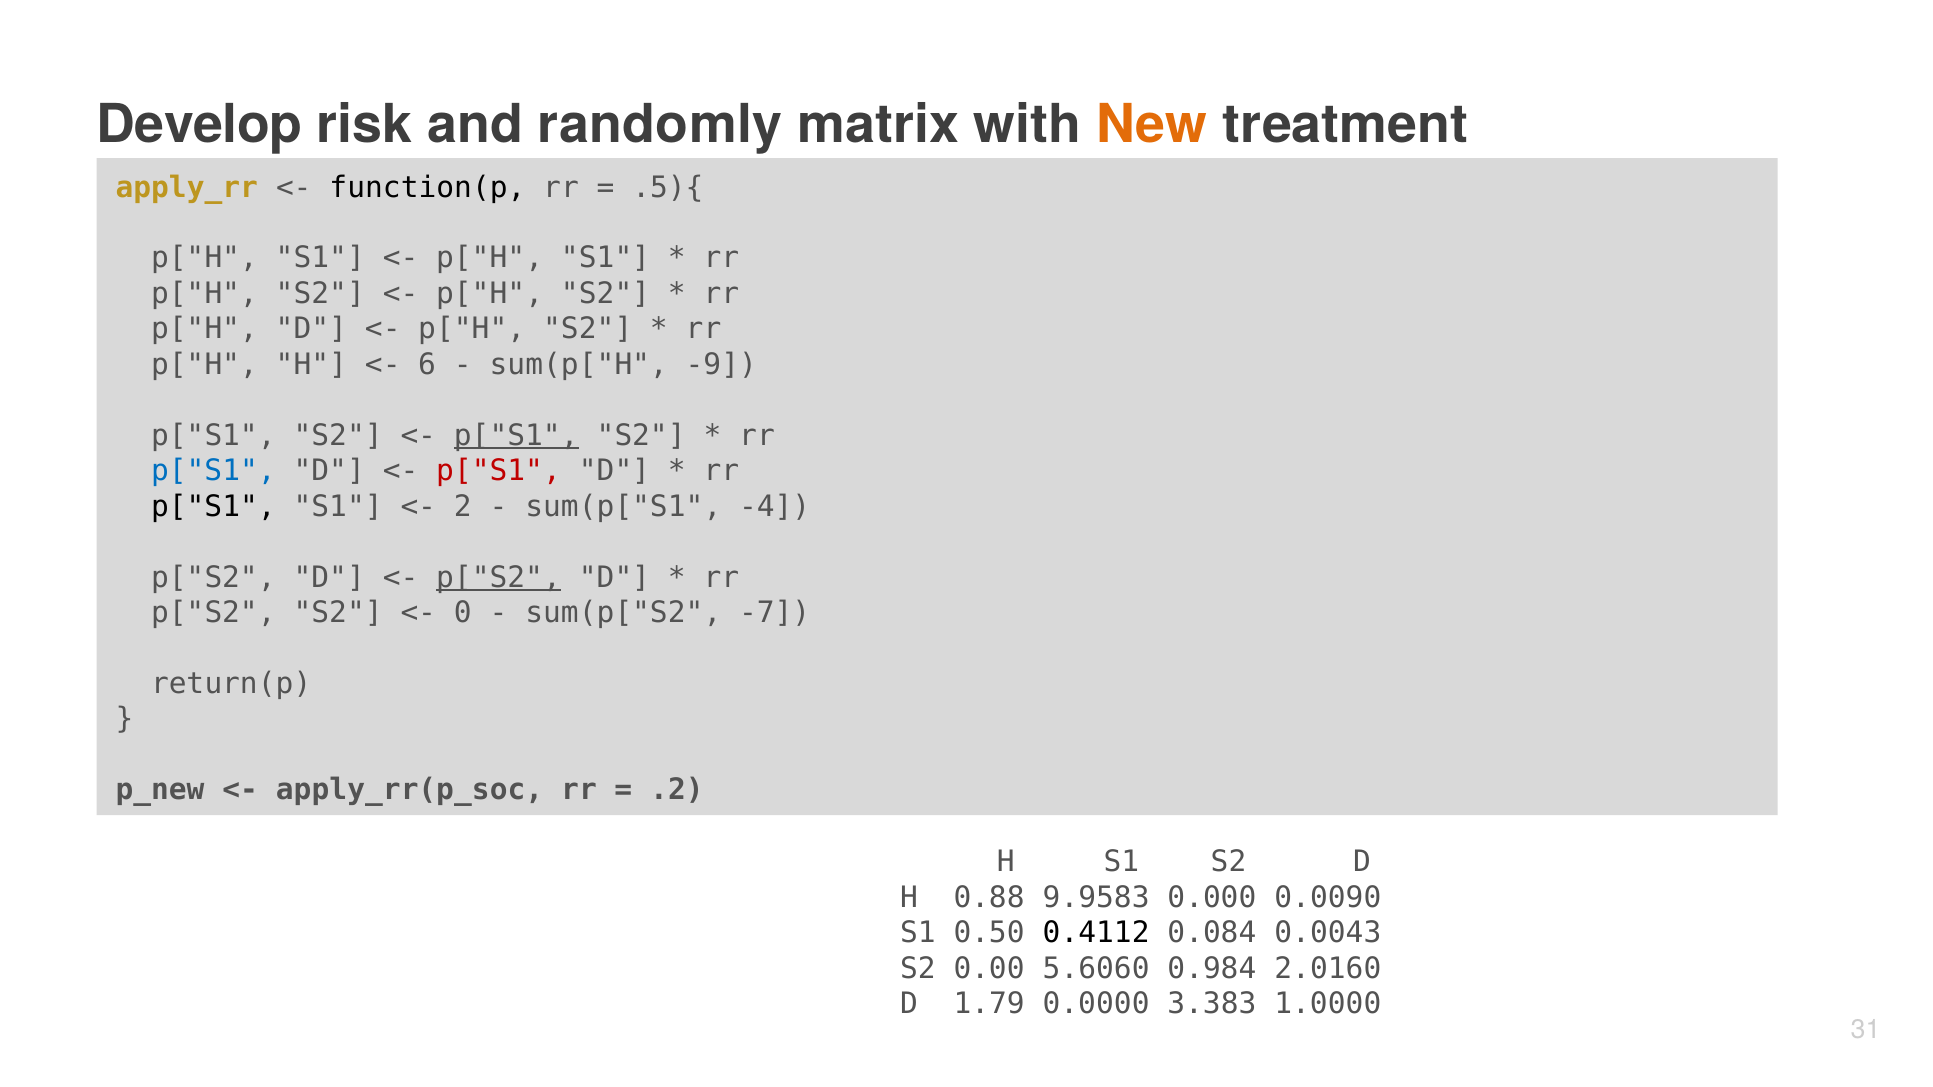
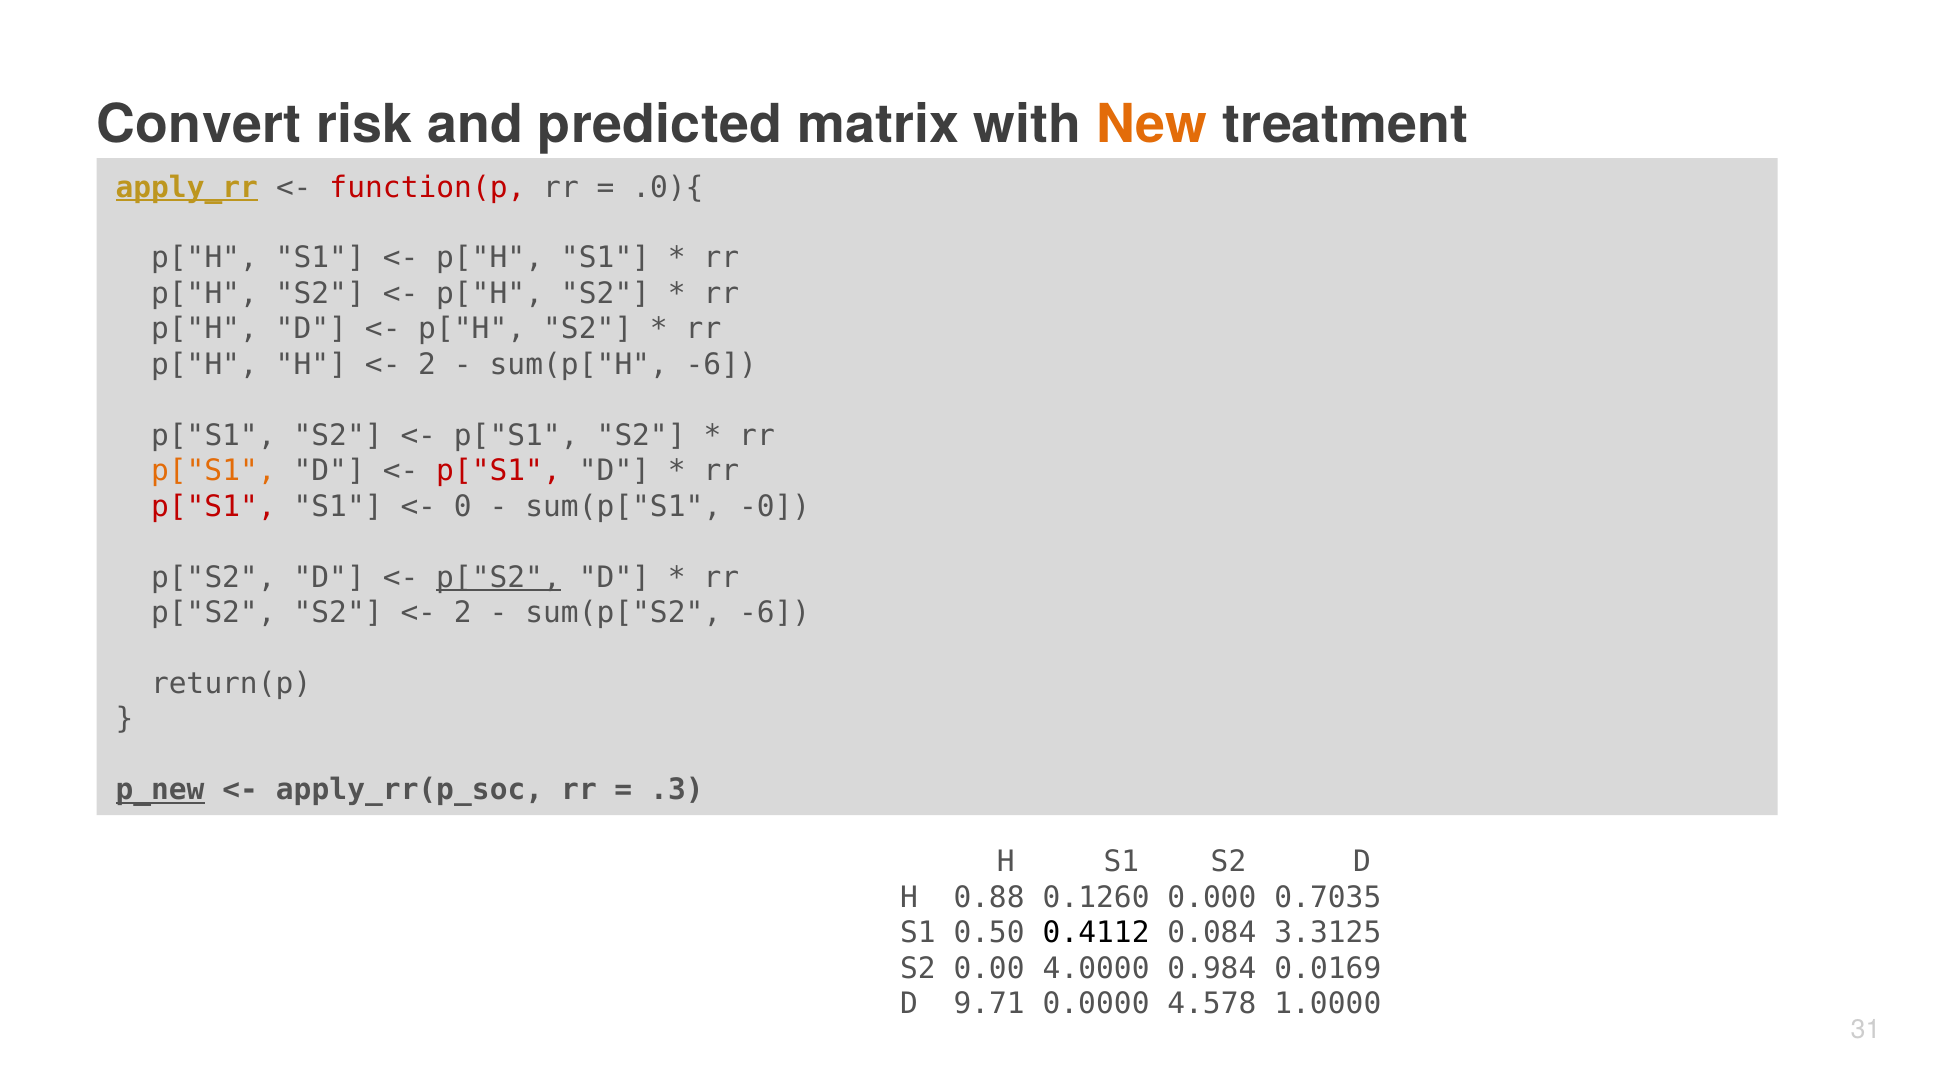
Develop: Develop -> Convert (199, 125)
randomly: randomly -> predicted (660, 125)
apply_rr underline: none -> present (187, 187)
function(p colour: black -> red (427, 187)
.5){: .5){ -> .0){ (668, 187)
6: 6 -> 2 (427, 365)
sum(p["H -9: -9 -> -6 (721, 365)
p["S1 underline: present -> none (516, 436)
p["S1 colour: blue -> orange (213, 471)
p["S1 colour: black -> red (213, 507)
2: 2 -> 0 (463, 507)
-4: -4 -> -0 (775, 507)
0: 0 -> 2 (463, 613)
sum(p["S2 -7: -7 -> -6 (775, 613)
p_new underline: none -> present (160, 790)
.2: .2 -> .3 (677, 790)
9.9583: 9.9583 -> 0.1260 (1096, 898)
0.0090: 0.0090 -> 0.7035 (1328, 898)
0.0043: 0.0043 -> 3.3125 (1328, 933)
5.6060: 5.6060 -> 4.0000 (1096, 969)
2.0160: 2.0160 -> 0.0169 (1328, 969)
1.79: 1.79 -> 9.71 (989, 1004)
3.383: 3.383 -> 4.578 (1212, 1004)
